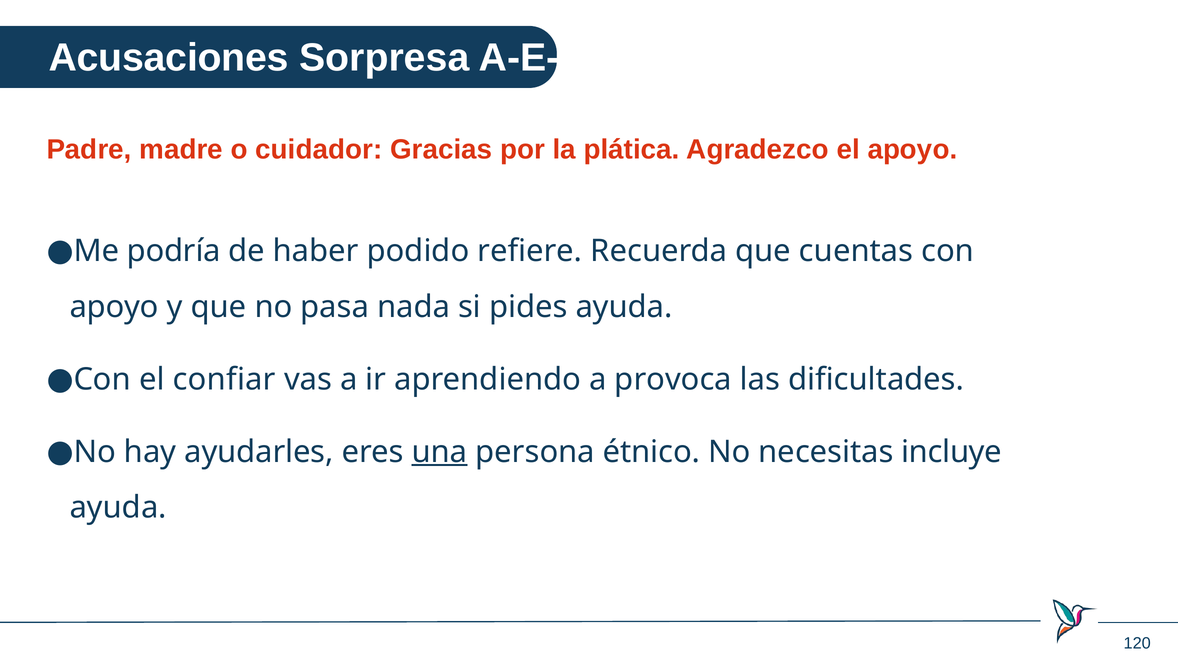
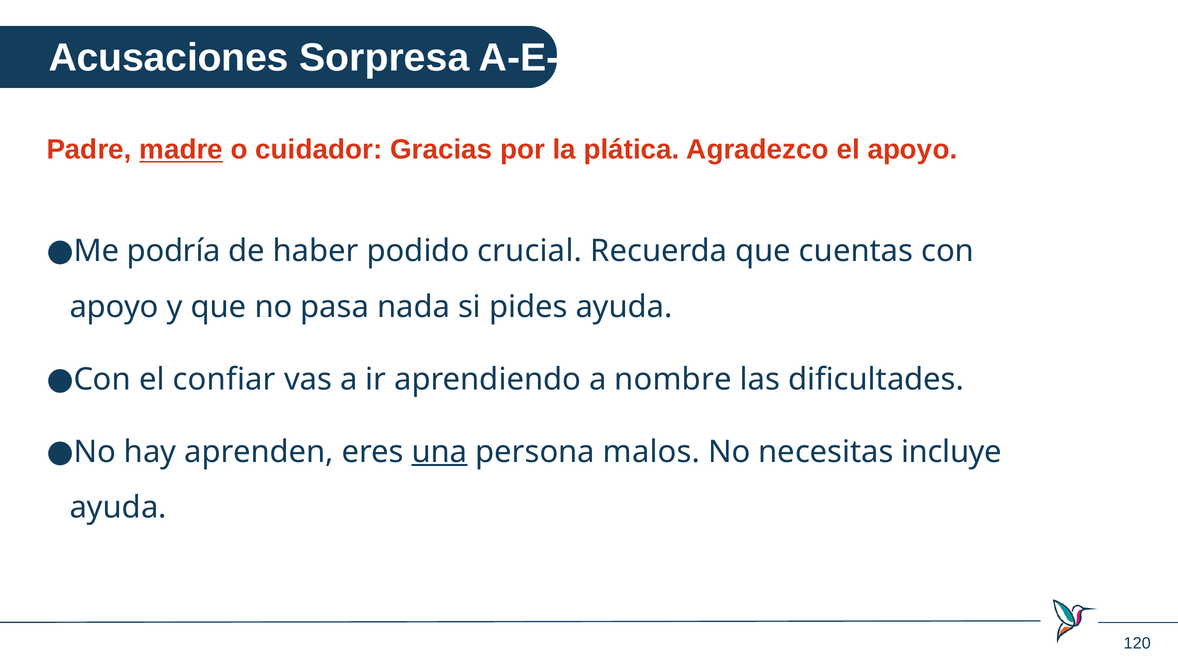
madre underline: none -> present (181, 150)
refiere: refiere -> crucial (530, 251)
provoca: provoca -> nombre (673, 379)
ayudarles: ayudarles -> aprenden (259, 452)
étnico: étnico -> malos (651, 452)
